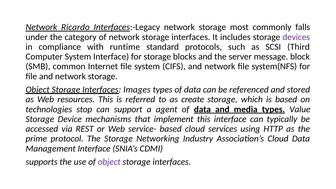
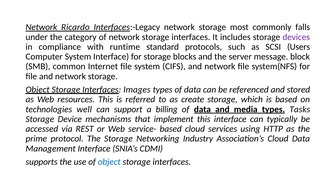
Third: Third -> Users (299, 47)
stop: stop -> well (84, 109)
agent: agent -> billing (167, 109)
Value: Value -> Tasks (300, 109)
object colour: purple -> blue (109, 162)
